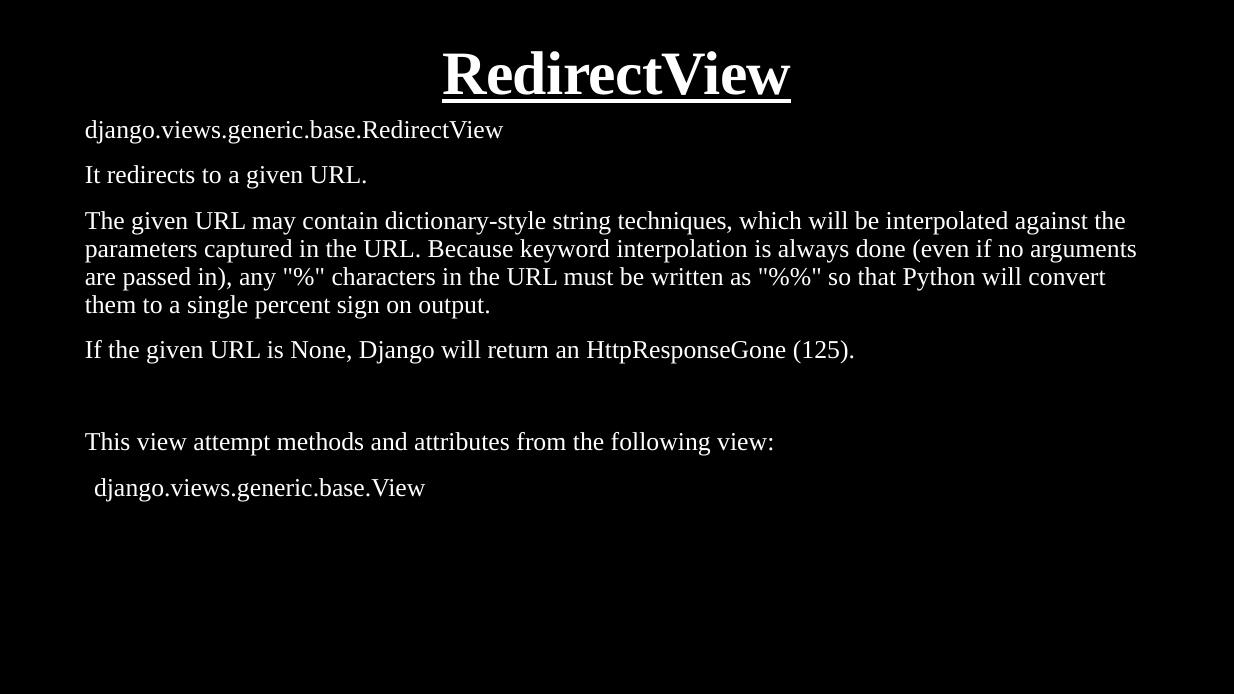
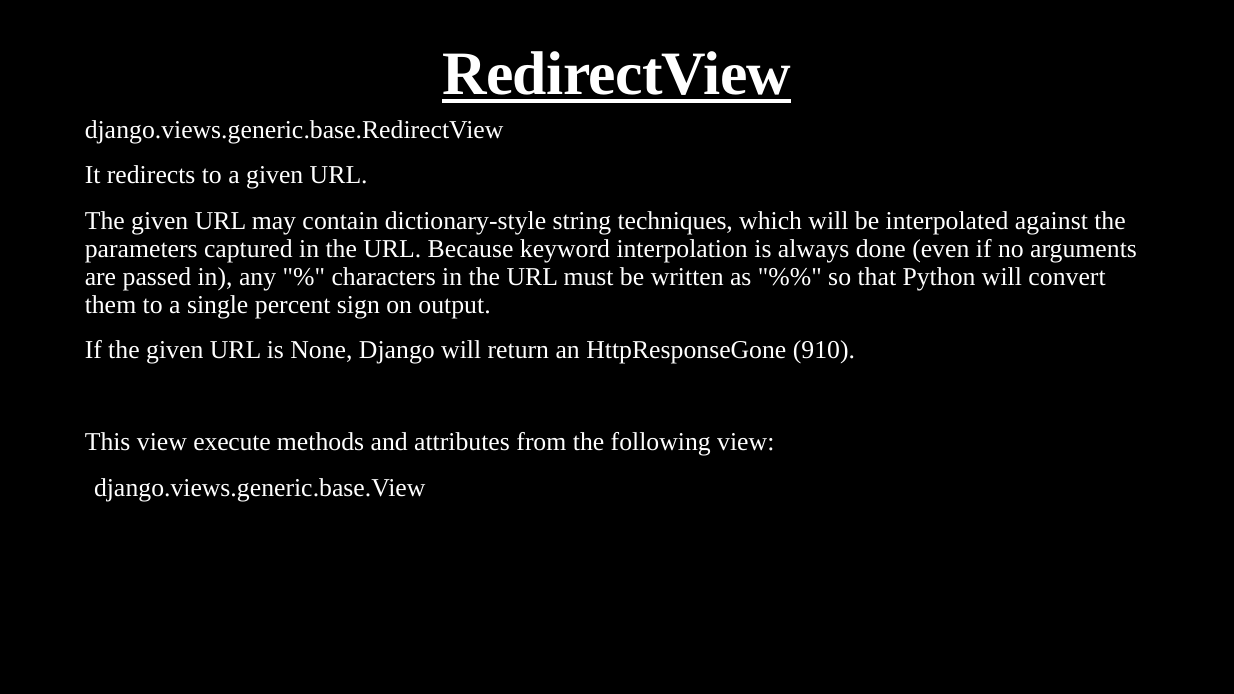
125: 125 -> 910 (824, 350)
attempt: attempt -> execute (232, 442)
